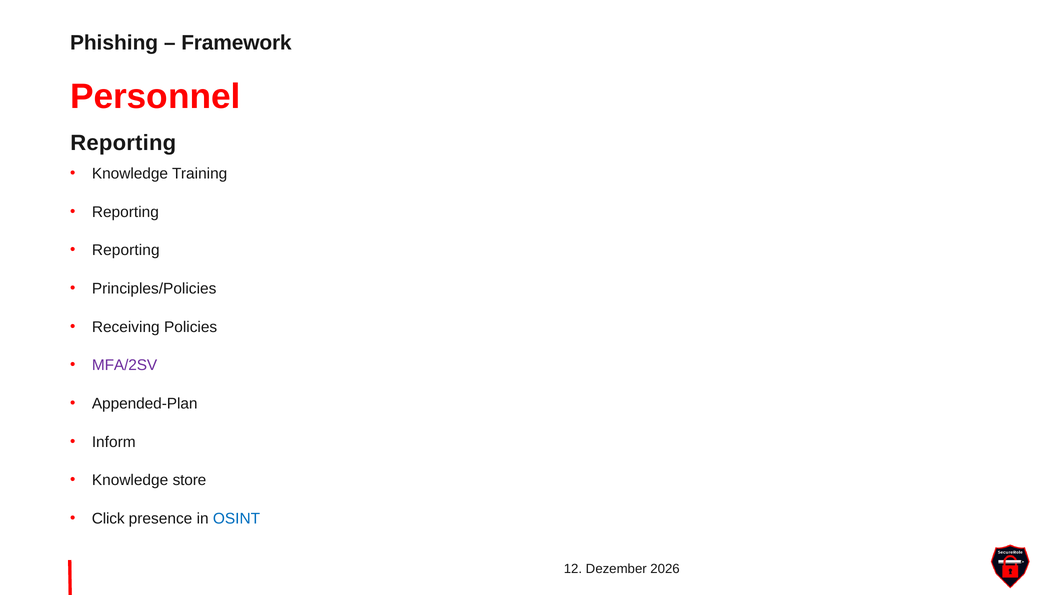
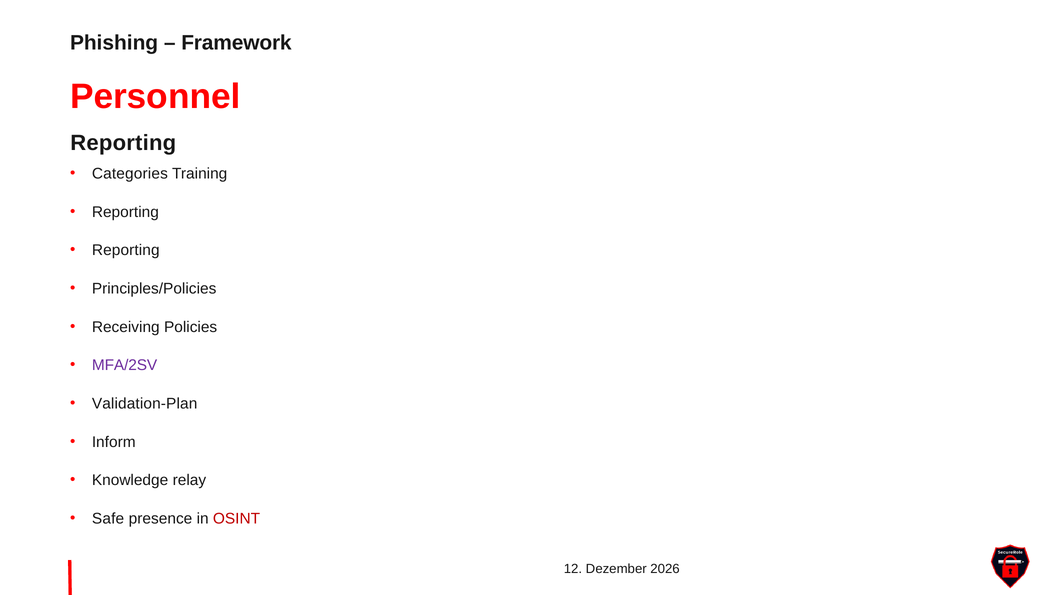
Knowledge: Knowledge -> Categories (130, 174)
Appended-Plan: Appended-Plan -> Validation-Plan (145, 404)
store: store -> relay (189, 481)
Click: Click -> Safe (108, 519)
OSINT colour: blue -> red (236, 519)
